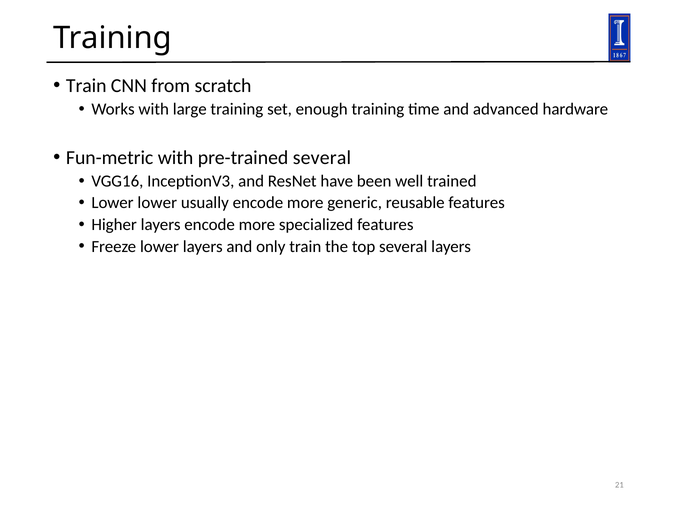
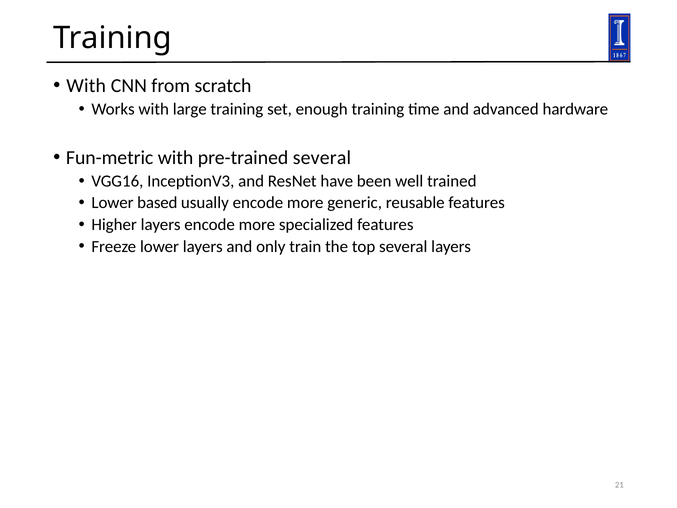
Train: Train -> With (86, 86)
Lower lower: lower -> based (157, 203)
